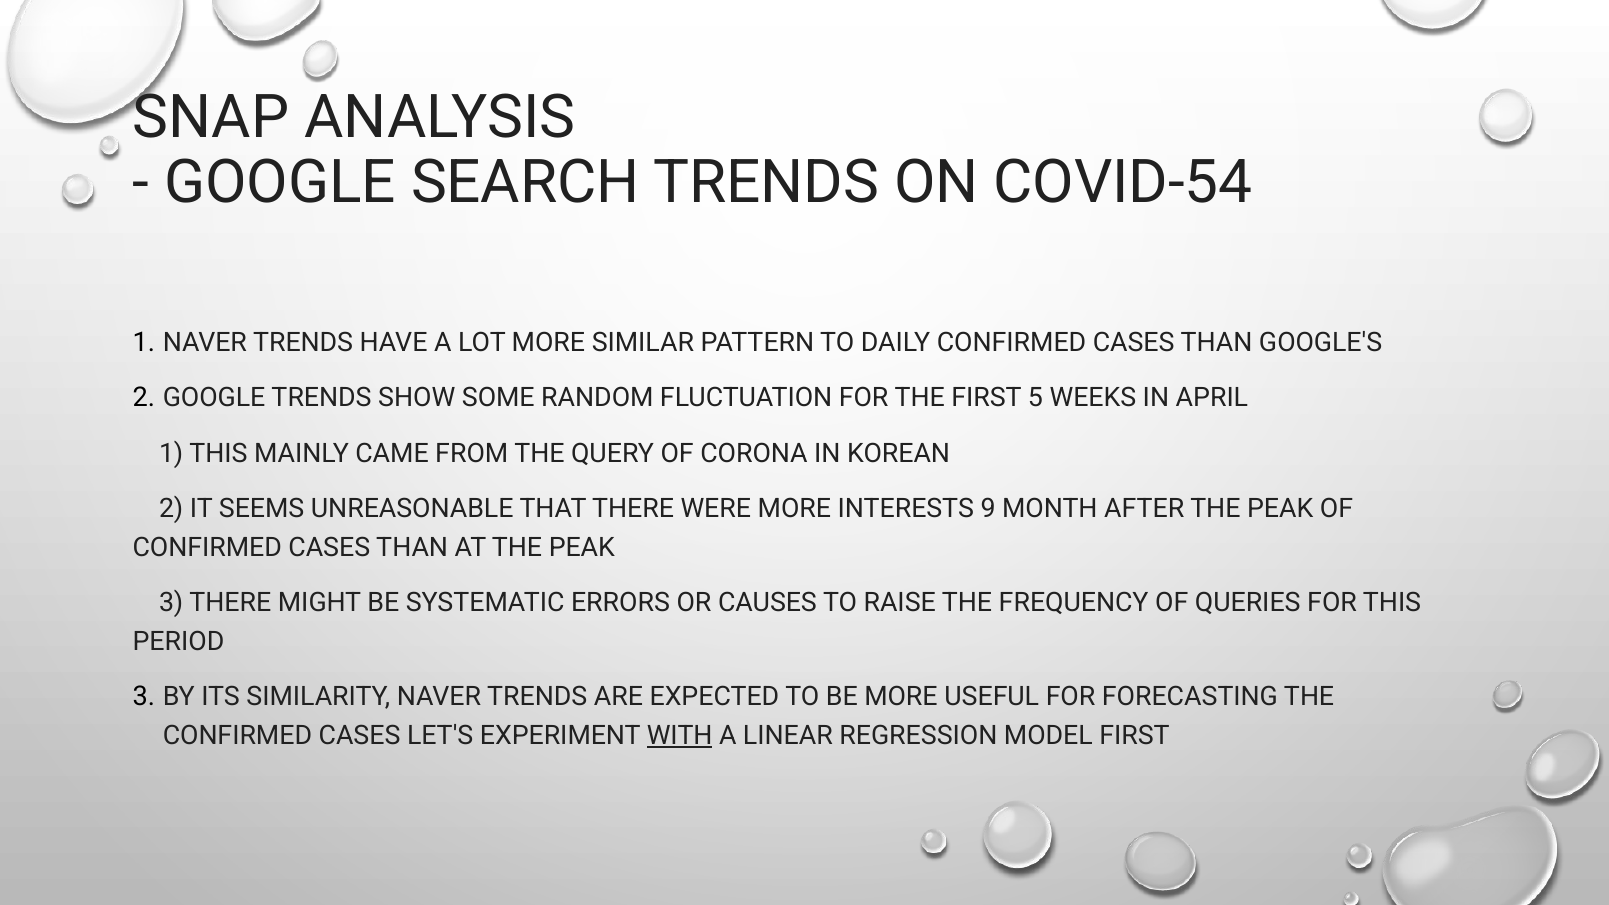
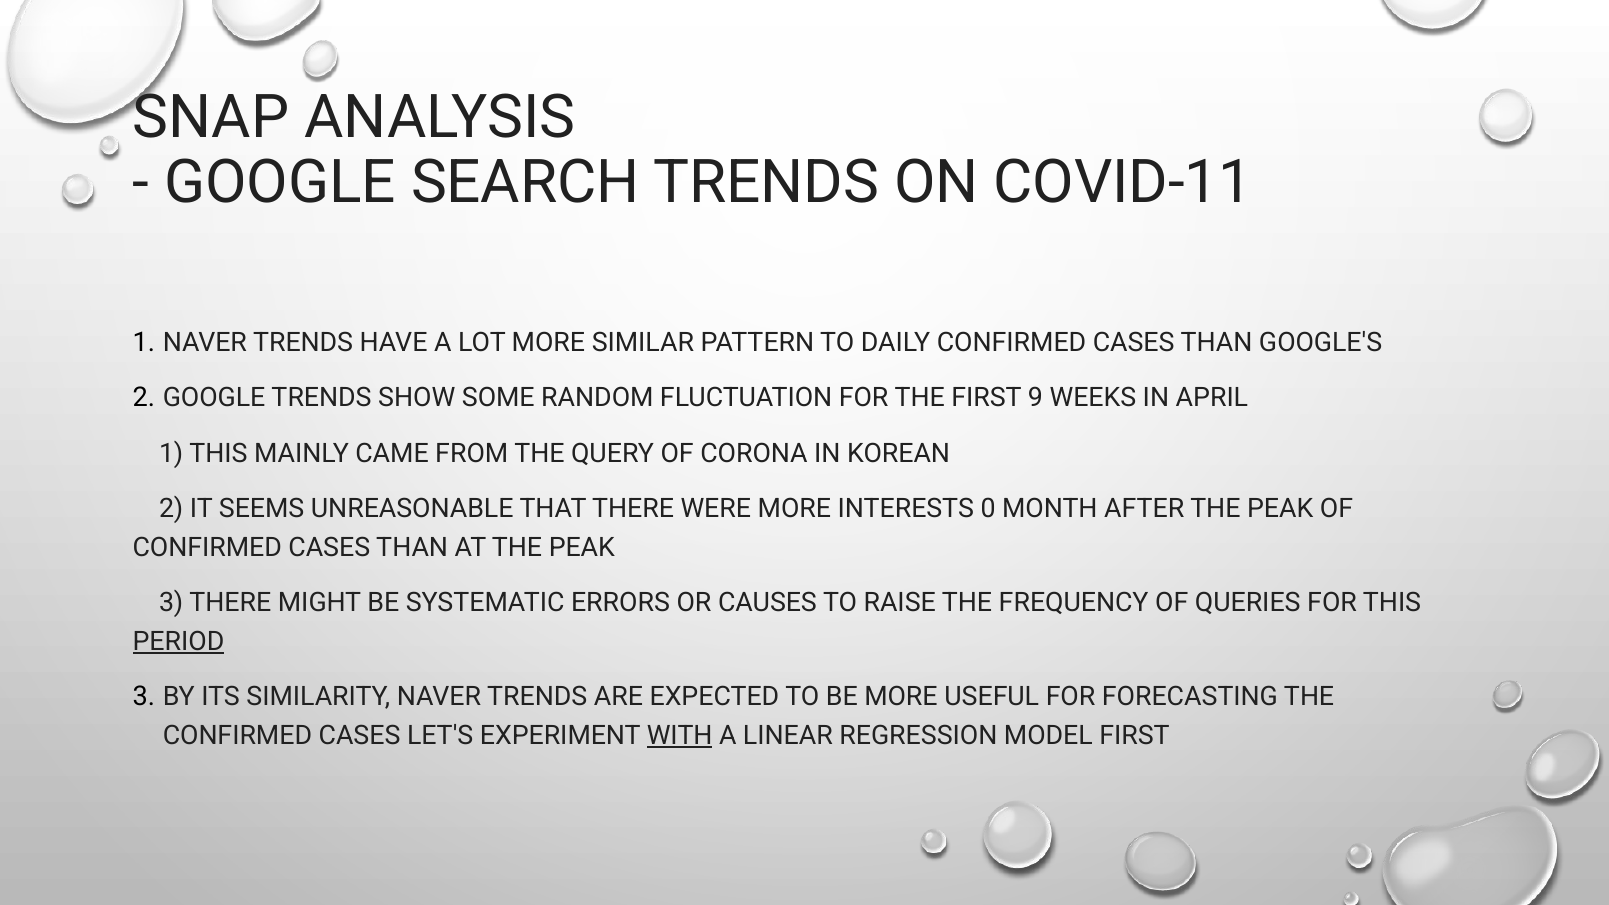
COVID-54: COVID-54 -> COVID-11 (1123, 183)
5: 5 -> 9 (1035, 398)
9: 9 -> 0 (988, 509)
PERIOD underline: none -> present (178, 641)
